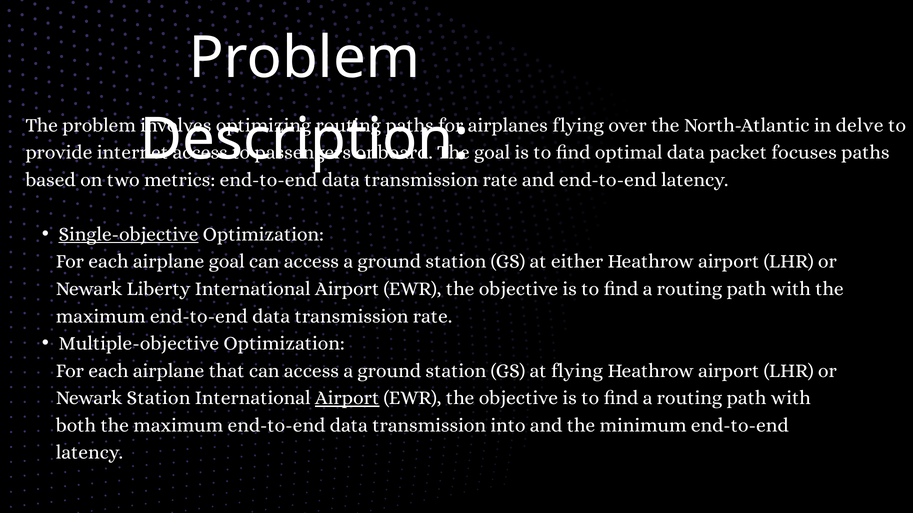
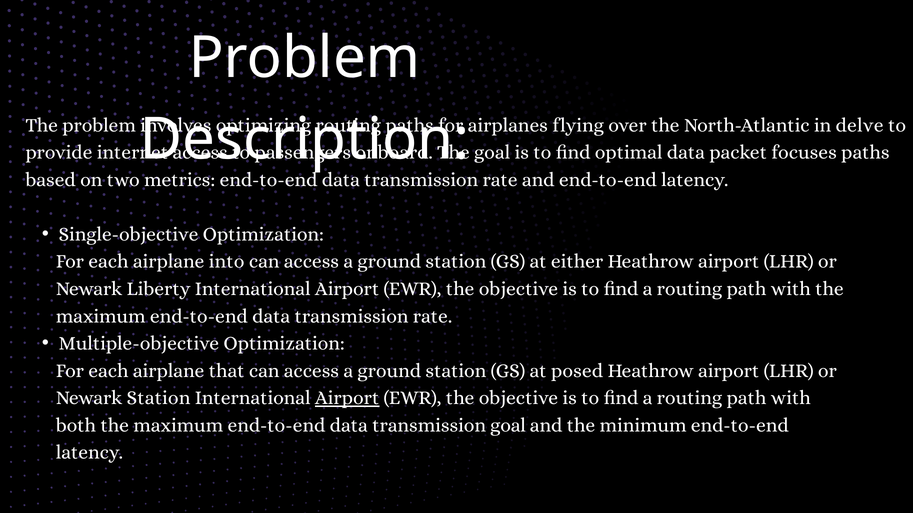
Single-objective underline: present -> none (129, 235)
airplane goal: goal -> into (227, 262)
at flying: flying -> posed (577, 371)
transmission into: into -> goal (508, 426)
